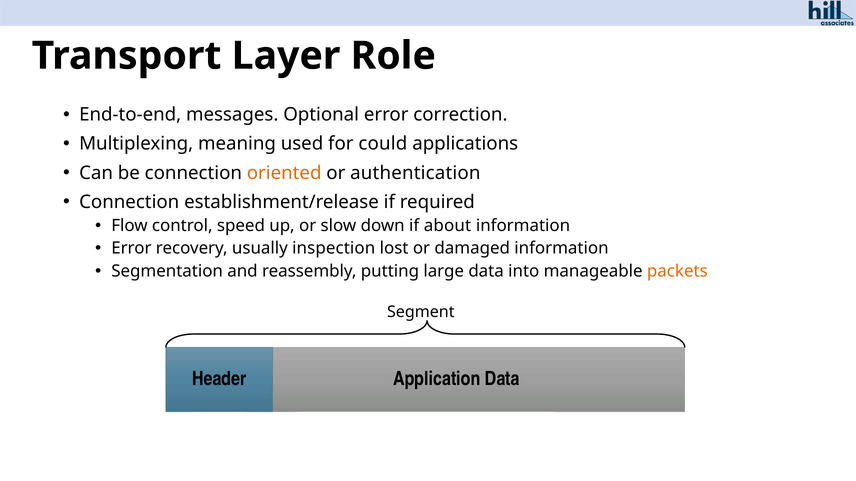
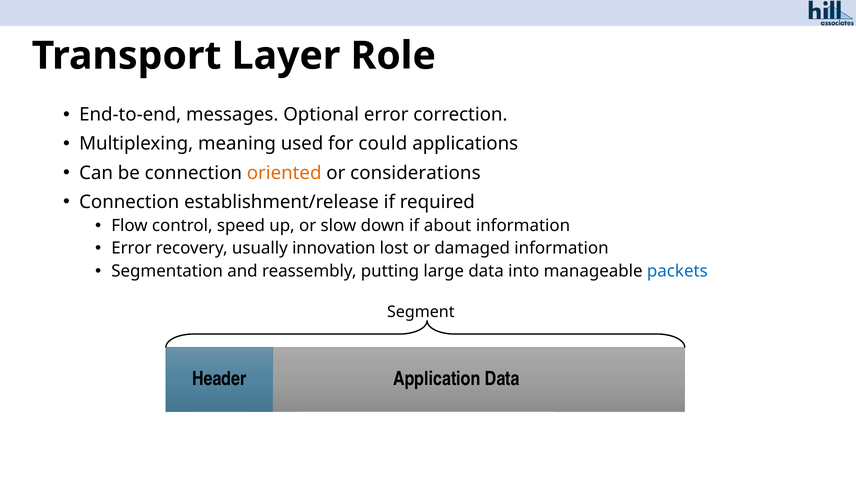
authentication: authentication -> considerations (415, 173)
inspection: inspection -> innovation (334, 249)
packets colour: orange -> blue (677, 271)
